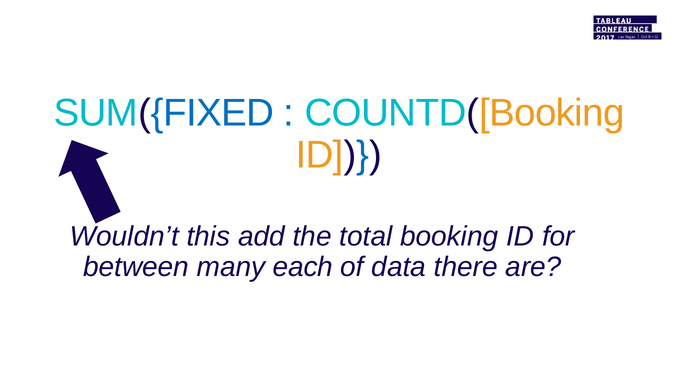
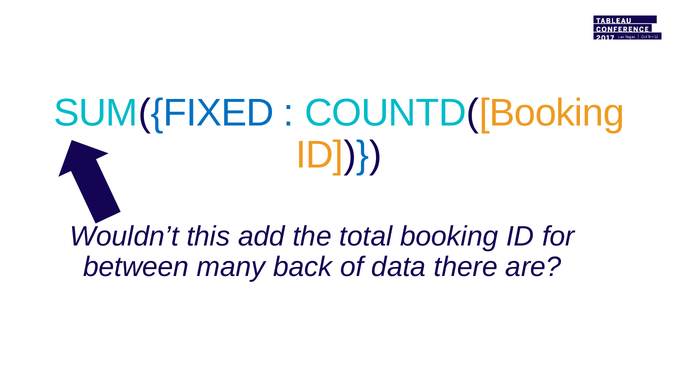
each: each -> back (303, 267)
